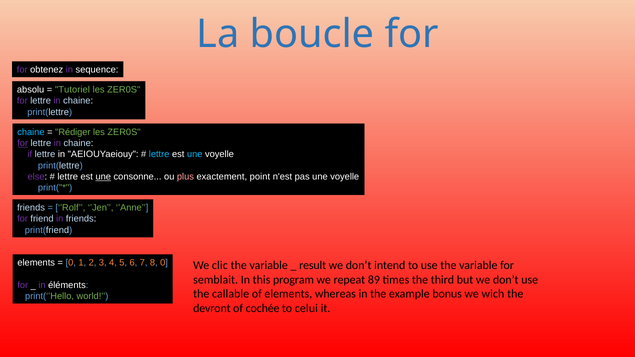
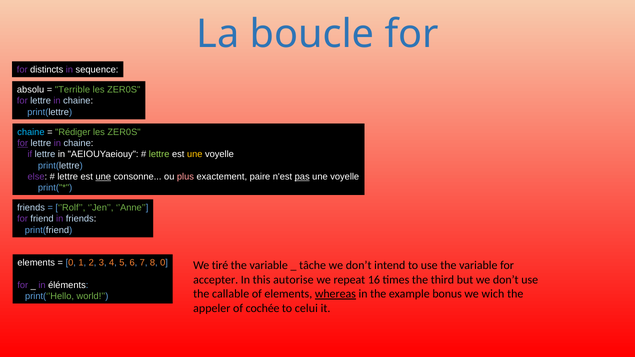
obtenez: obtenez -> distincts (47, 70)
Tutoriel: Tutoriel -> Terrible (72, 90)
lettre colour: light blue -> light green (159, 154)
une colour: light blue -> yellow (195, 154)
point: point -> paire (260, 177)
pas underline: none -> present (302, 177)
clic: clic -> tiré (220, 266)
result: result -> tâche (313, 266)
semblait: semblait -> accepter (216, 280)
program: program -> autorise (293, 280)
89: 89 -> 16 (374, 280)
whereas underline: none -> present (335, 294)
devront: devront -> appeler (212, 308)
